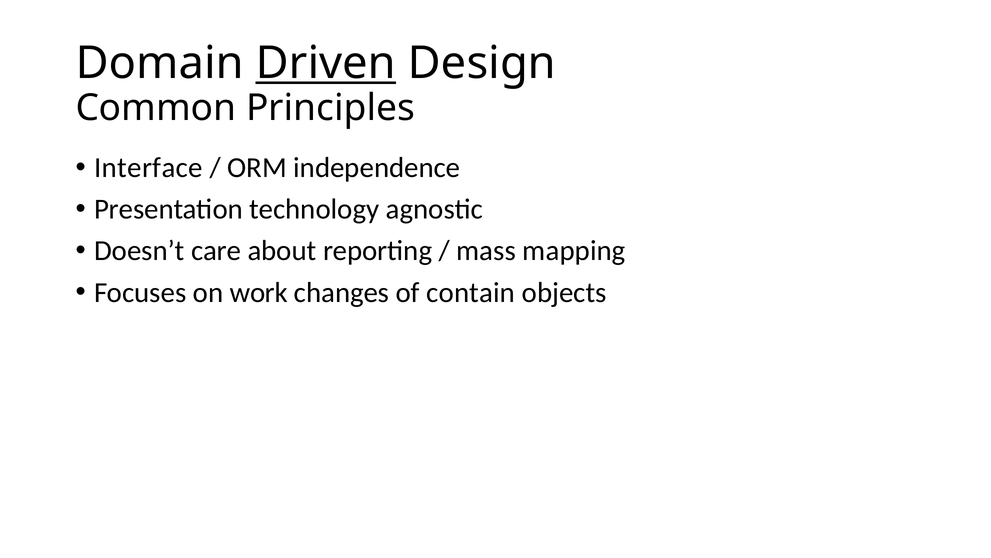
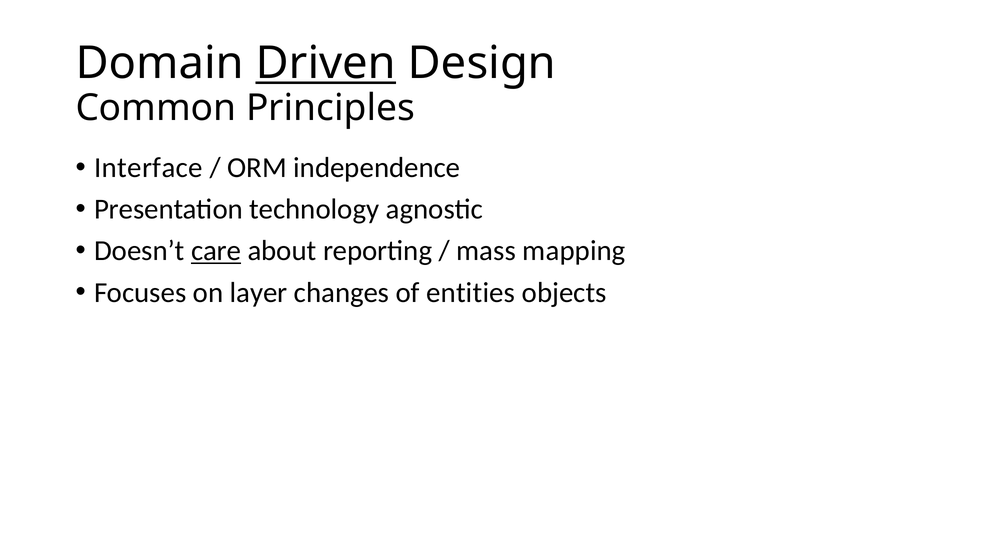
care underline: none -> present (216, 251)
work: work -> layer (259, 292)
contain: contain -> entities (471, 292)
